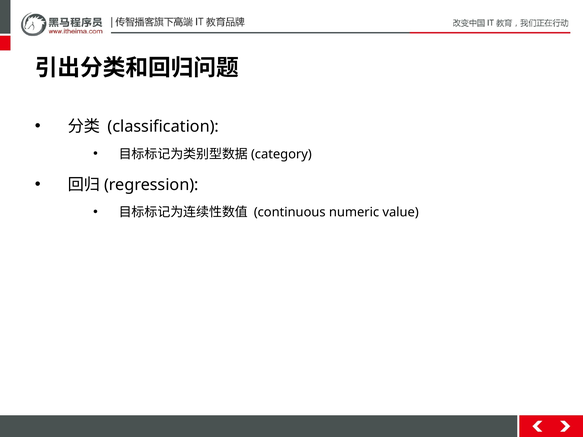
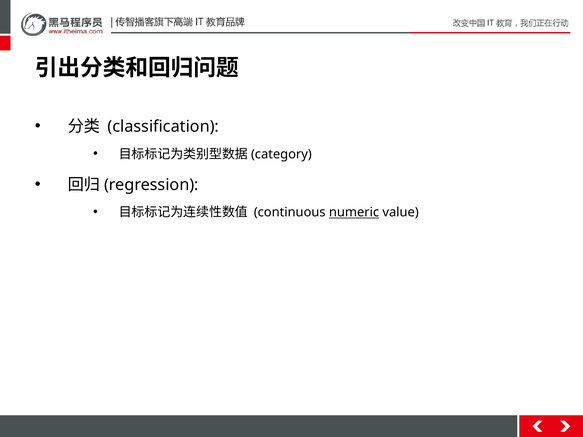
numeric underline: none -> present (354, 212)
